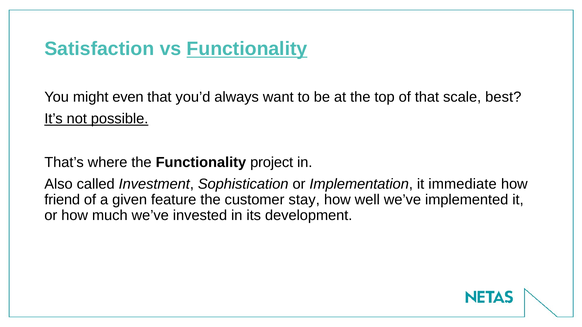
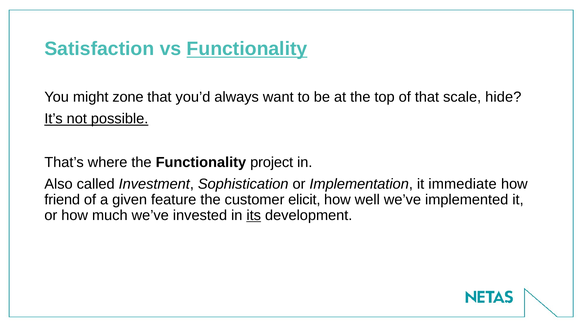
even: even -> zone (128, 97)
best: best -> hide (503, 97)
stay: stay -> elicit (304, 200)
its underline: none -> present (254, 216)
